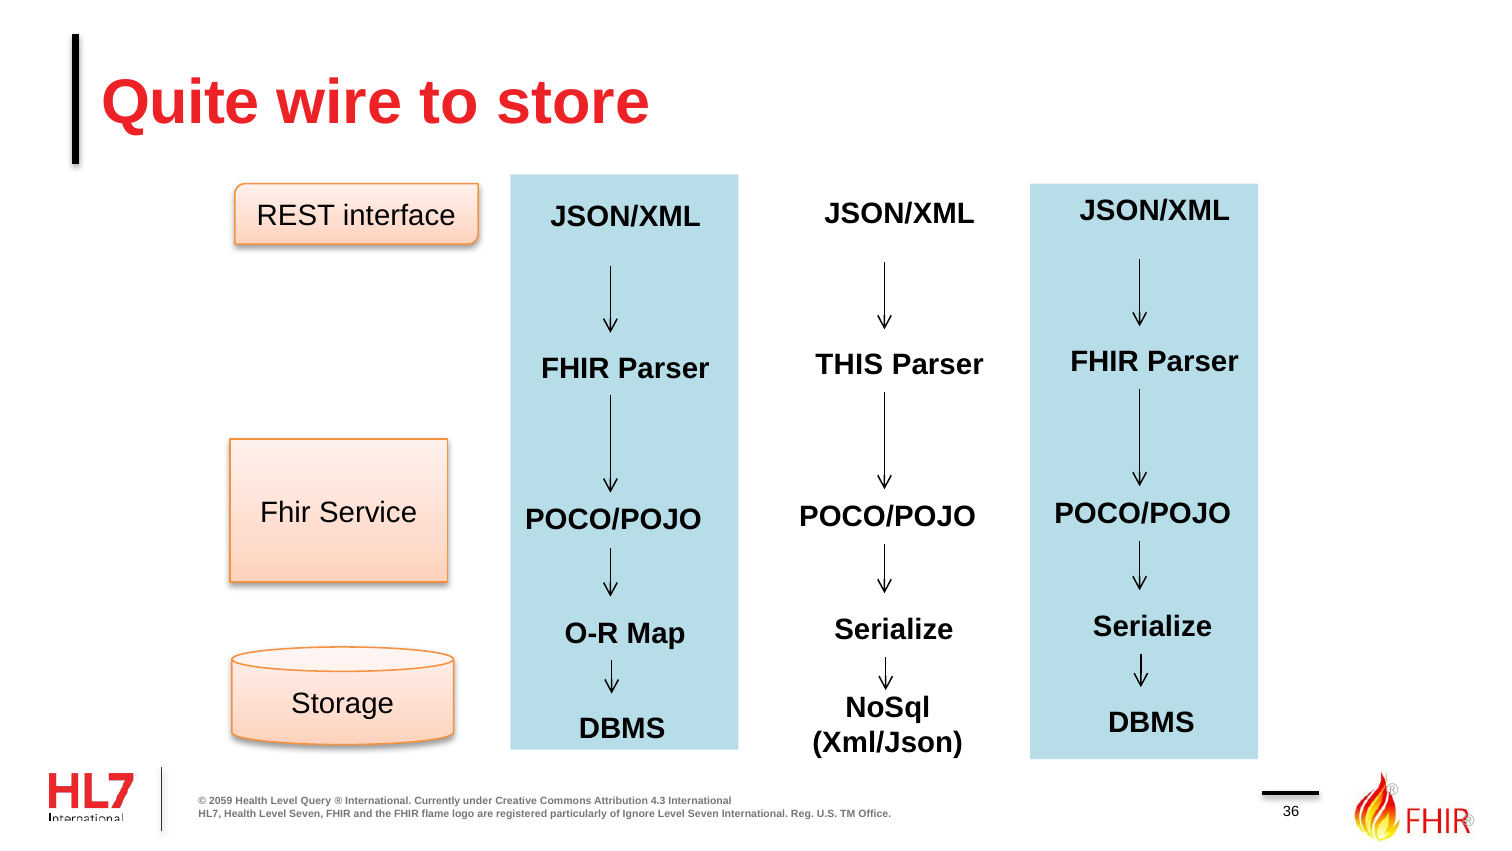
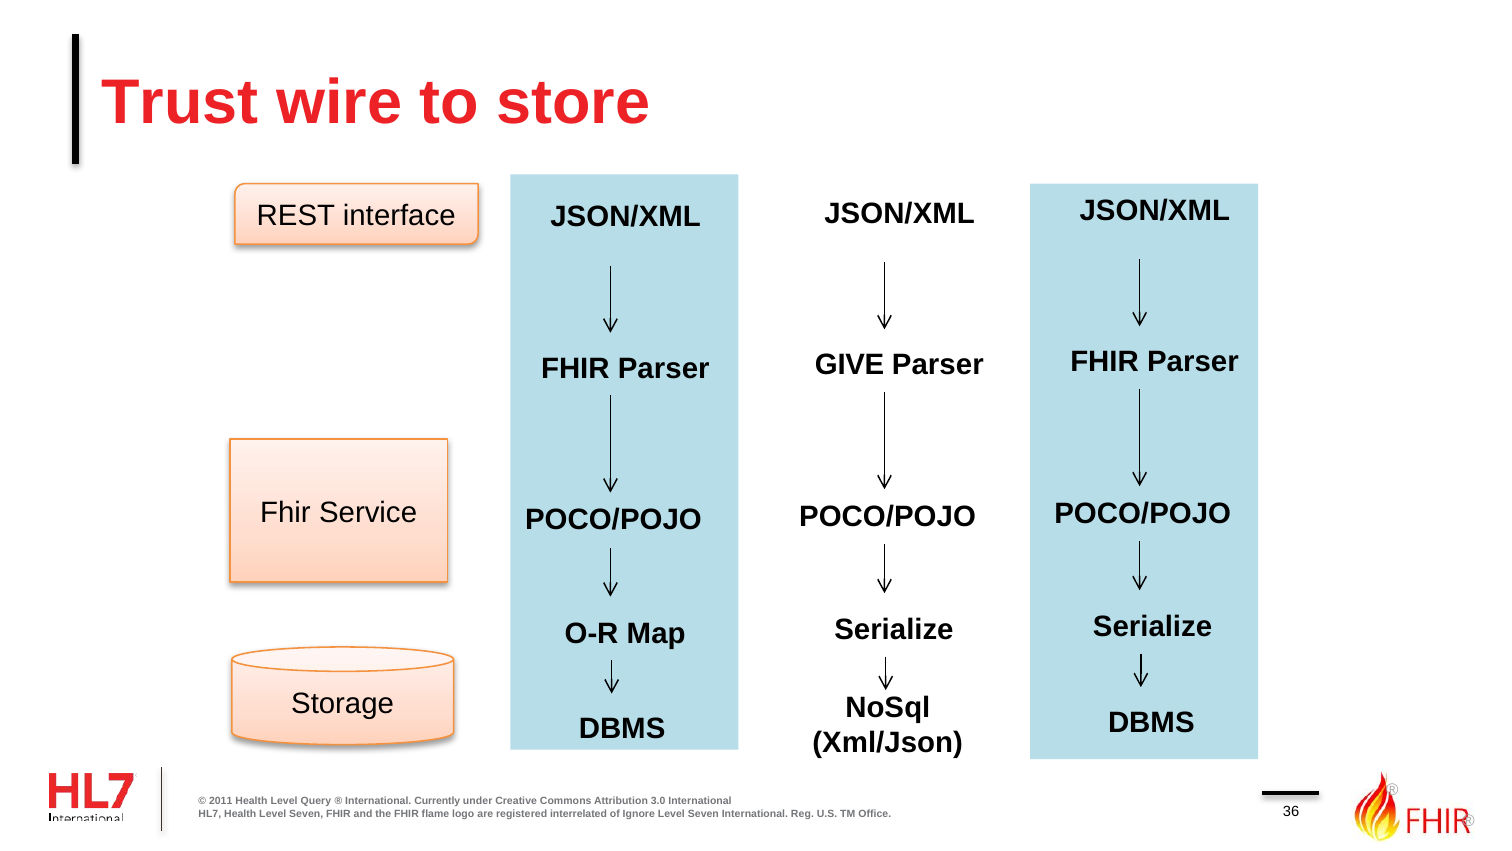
Quite: Quite -> Trust (180, 103)
THIS: THIS -> GIVE (850, 365)
2059: 2059 -> 2011 (221, 801)
4.3: 4.3 -> 3.0 (658, 801)
particularly: particularly -> interrelated (579, 813)
